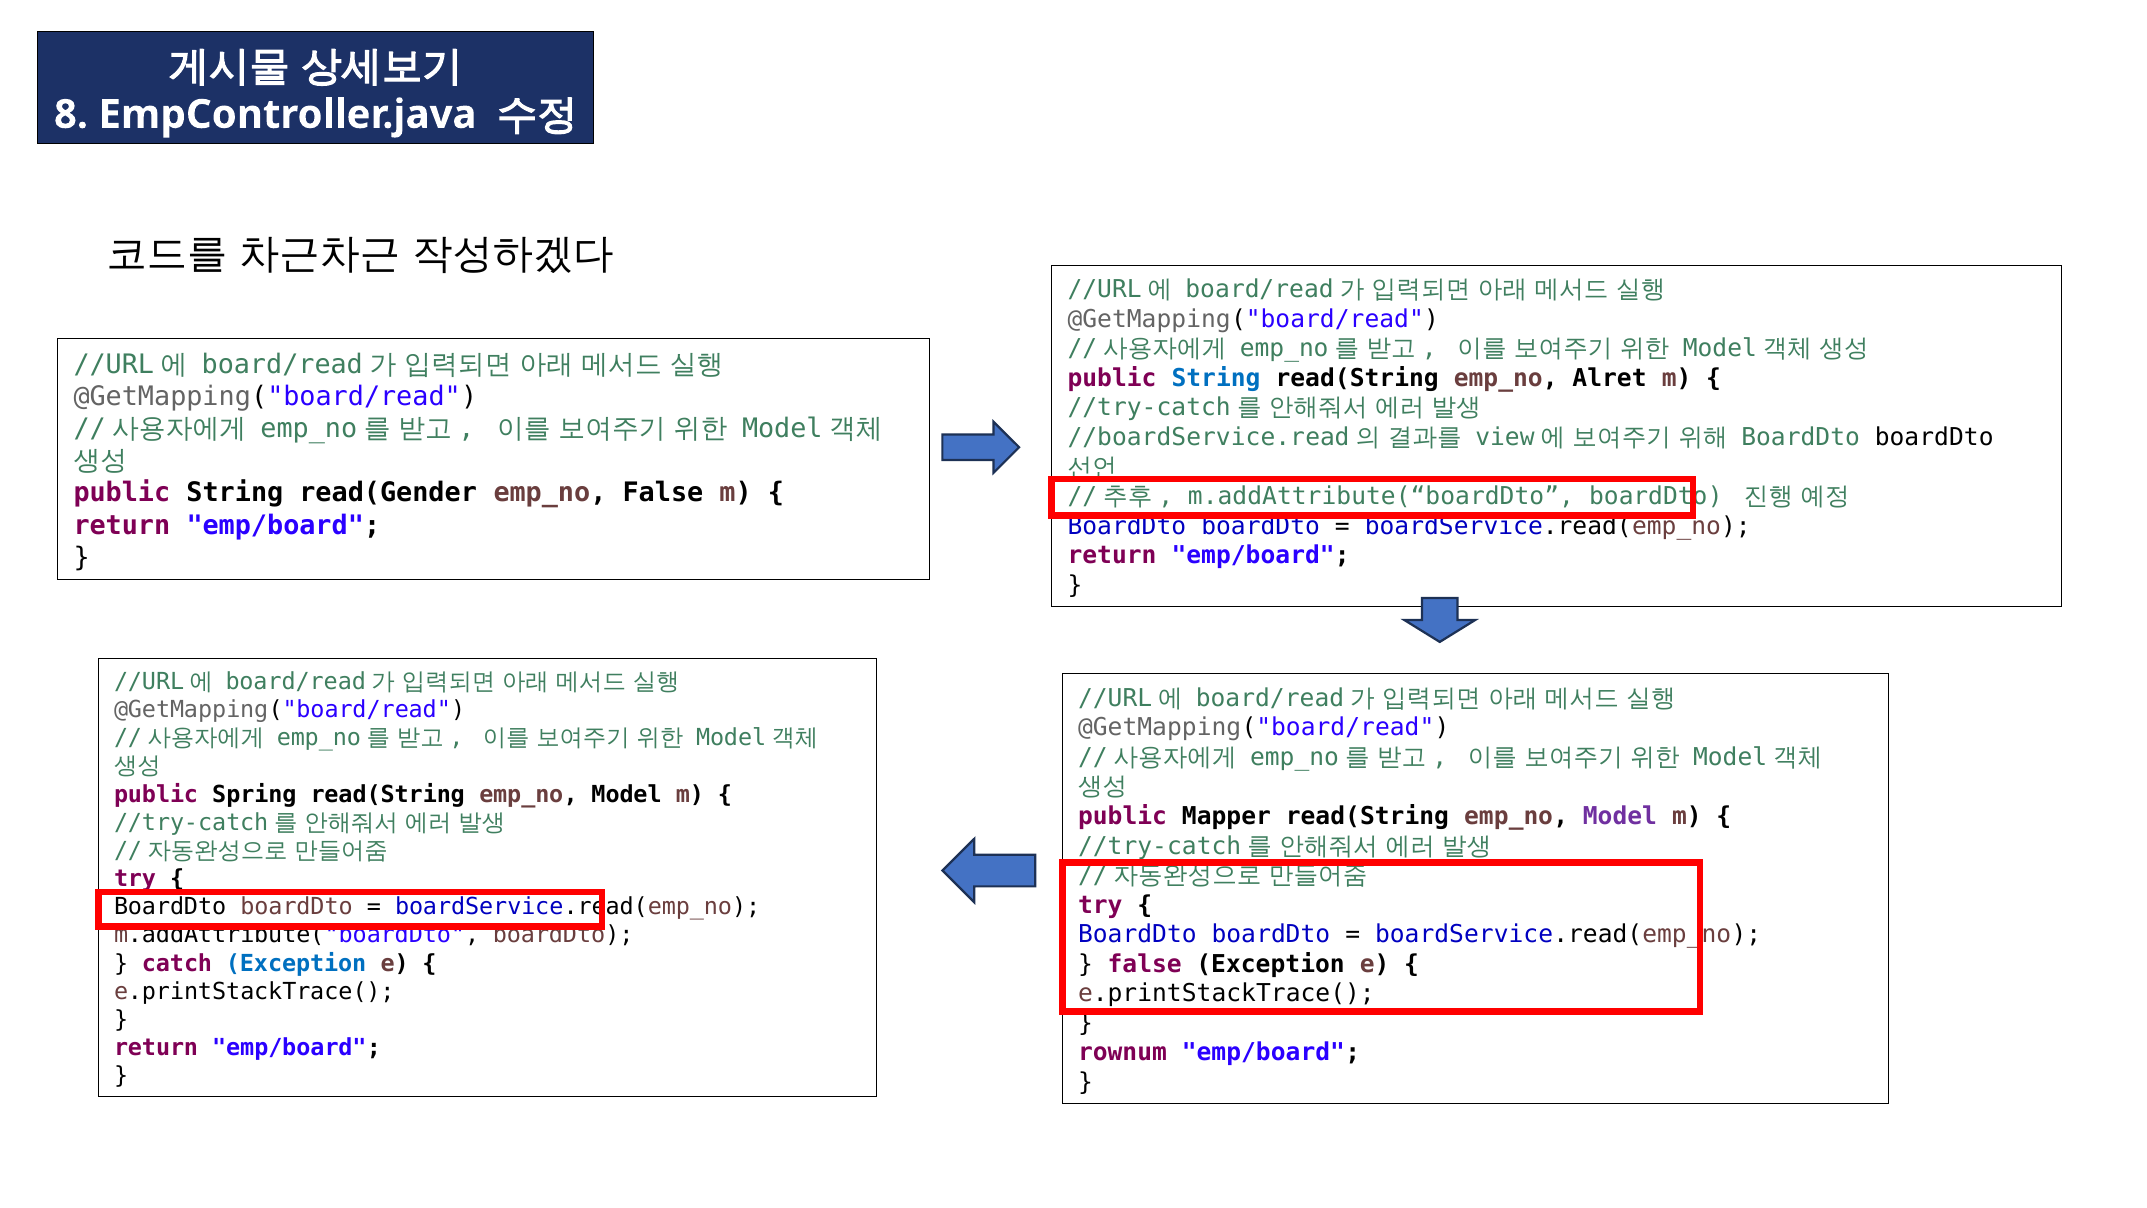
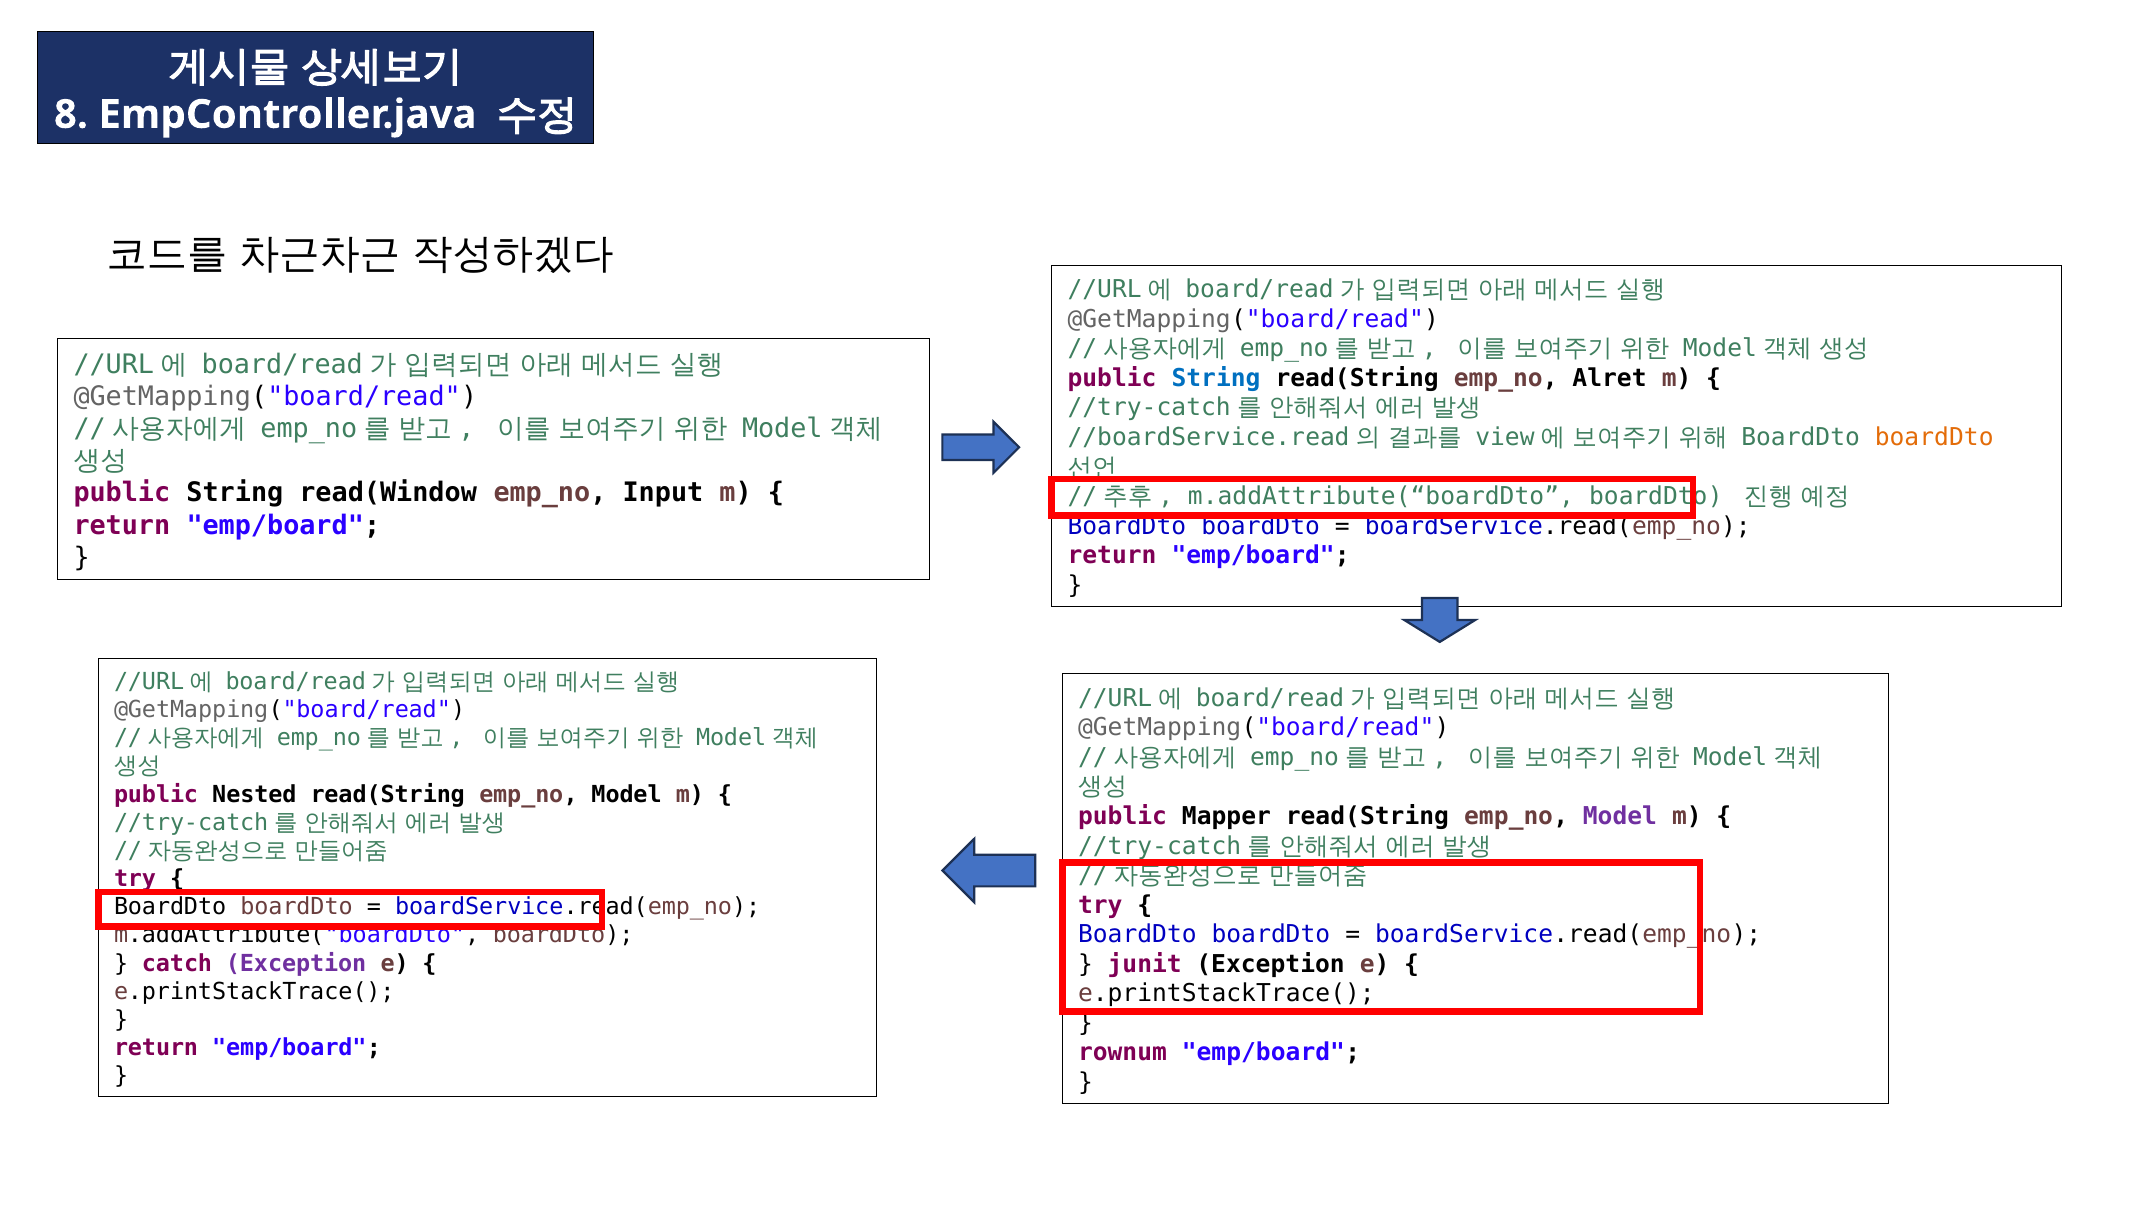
boardDto colour: black -> orange (1934, 437)
read(Gender: read(Gender -> read(Window (388, 493)
emp_no False: False -> Input (663, 493)
Spring: Spring -> Nested (254, 794)
Exception colour: blue -> purple (296, 963)
false: false -> junit (1145, 964)
